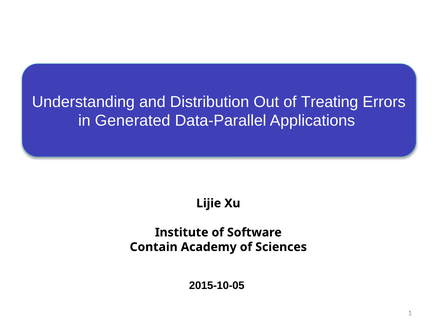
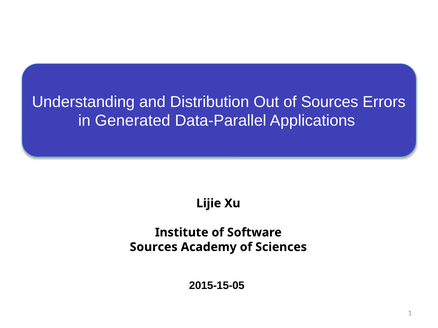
of Treating: Treating -> Sources (330, 102)
Contain: Contain -> Sources (154, 247)
2015-10-05: 2015-10-05 -> 2015-15-05 (217, 286)
